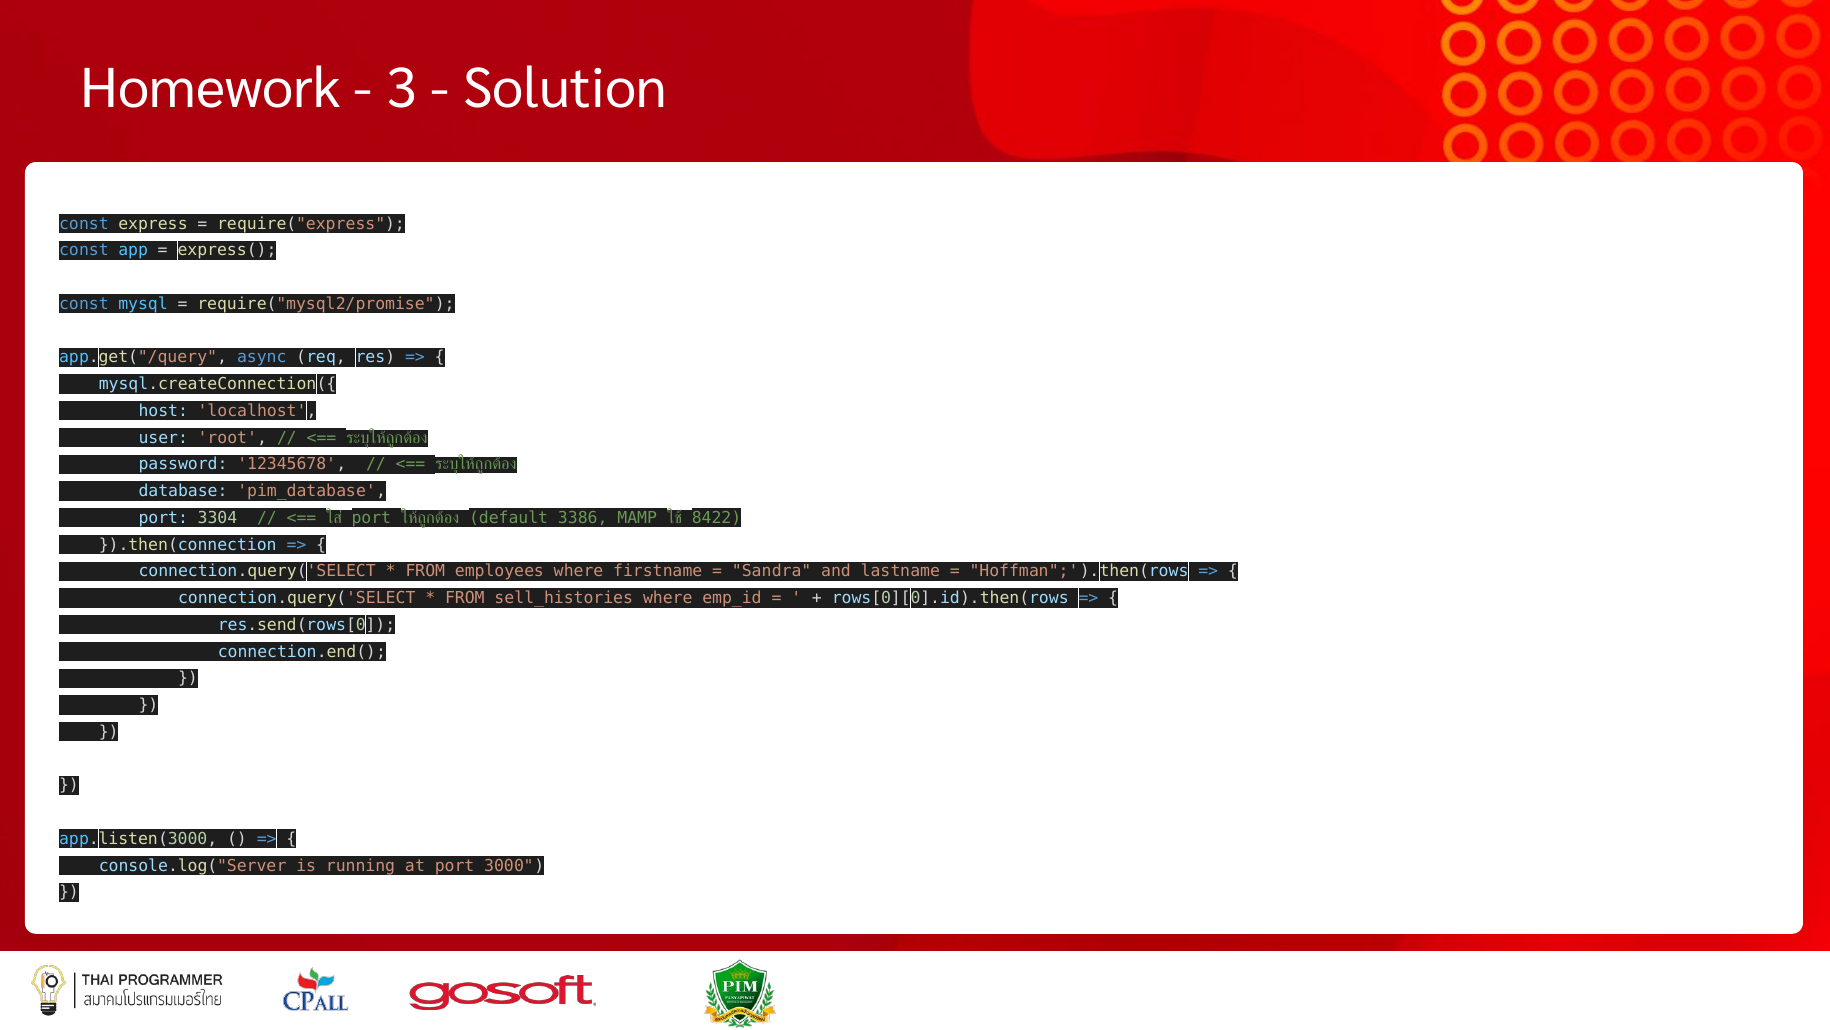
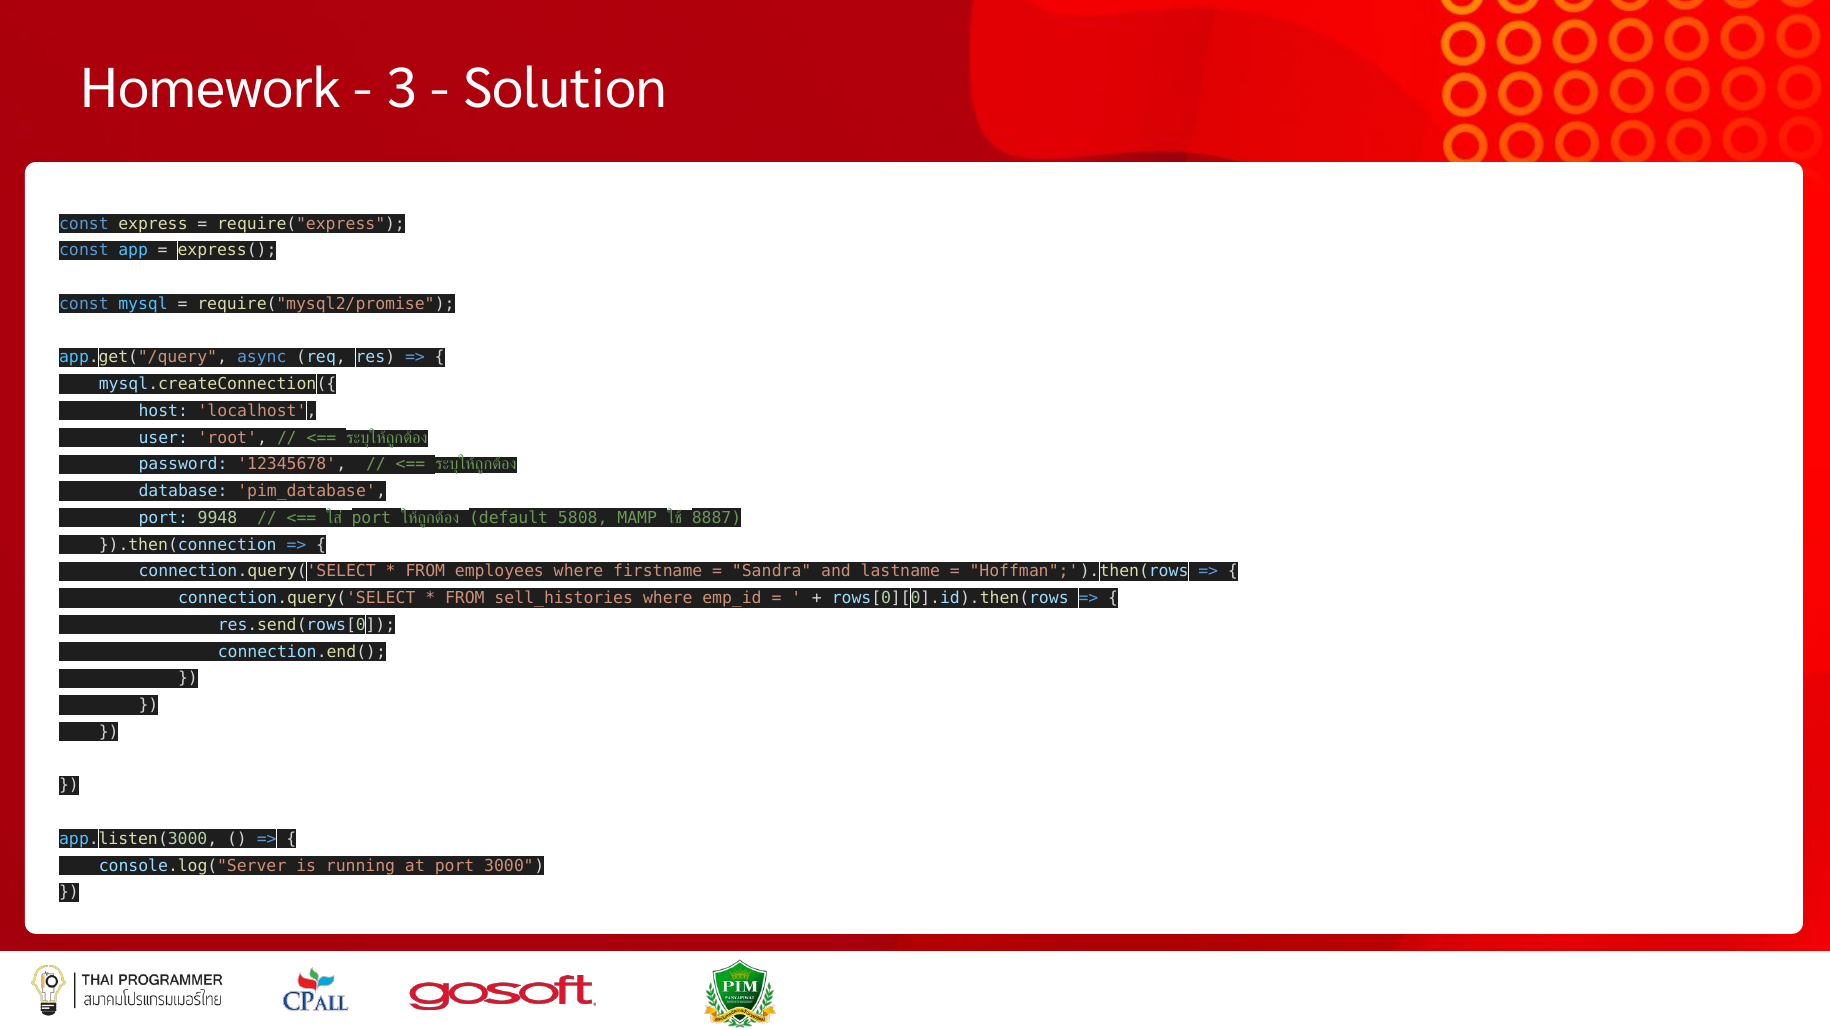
3304: 3304 -> 9948 (217, 518)
3386: 3386 -> 5808 (583, 518)
8422: 8422 -> 8887 (717, 518)
